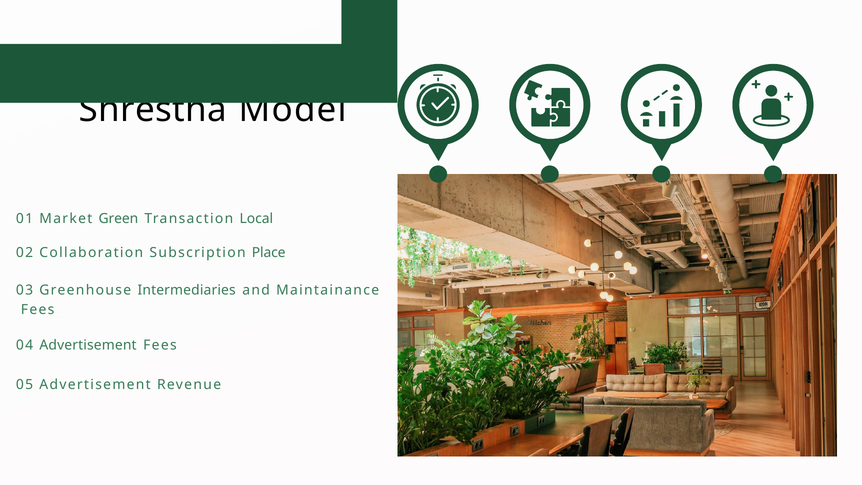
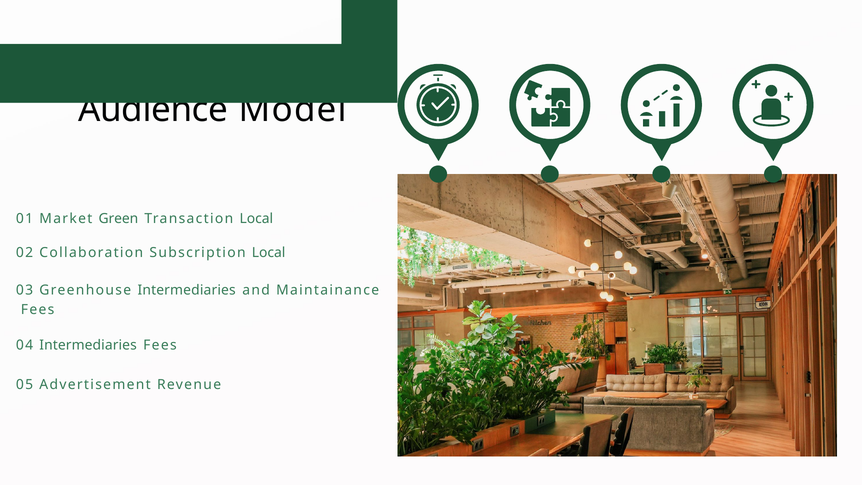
Shrestha: Shrestha -> Audience (153, 109)
Subscription Place: Place -> Local (269, 253)
04 Advertisement: Advertisement -> Intermediaries (88, 345)
